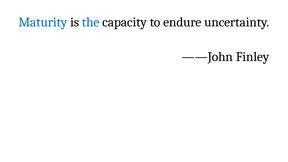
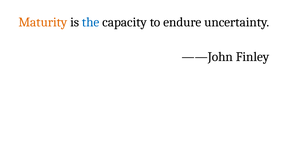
Maturity colour: blue -> orange (43, 22)
